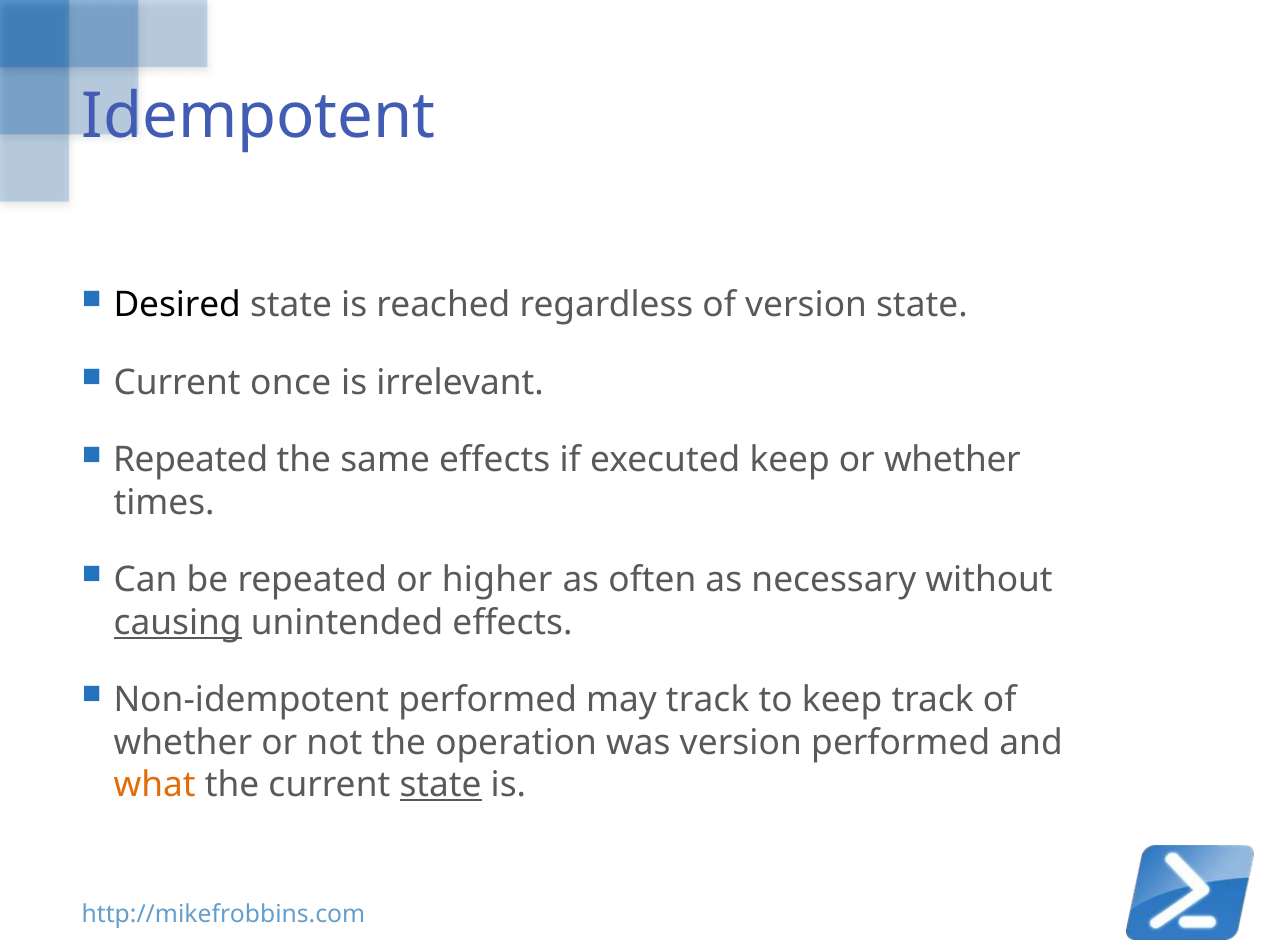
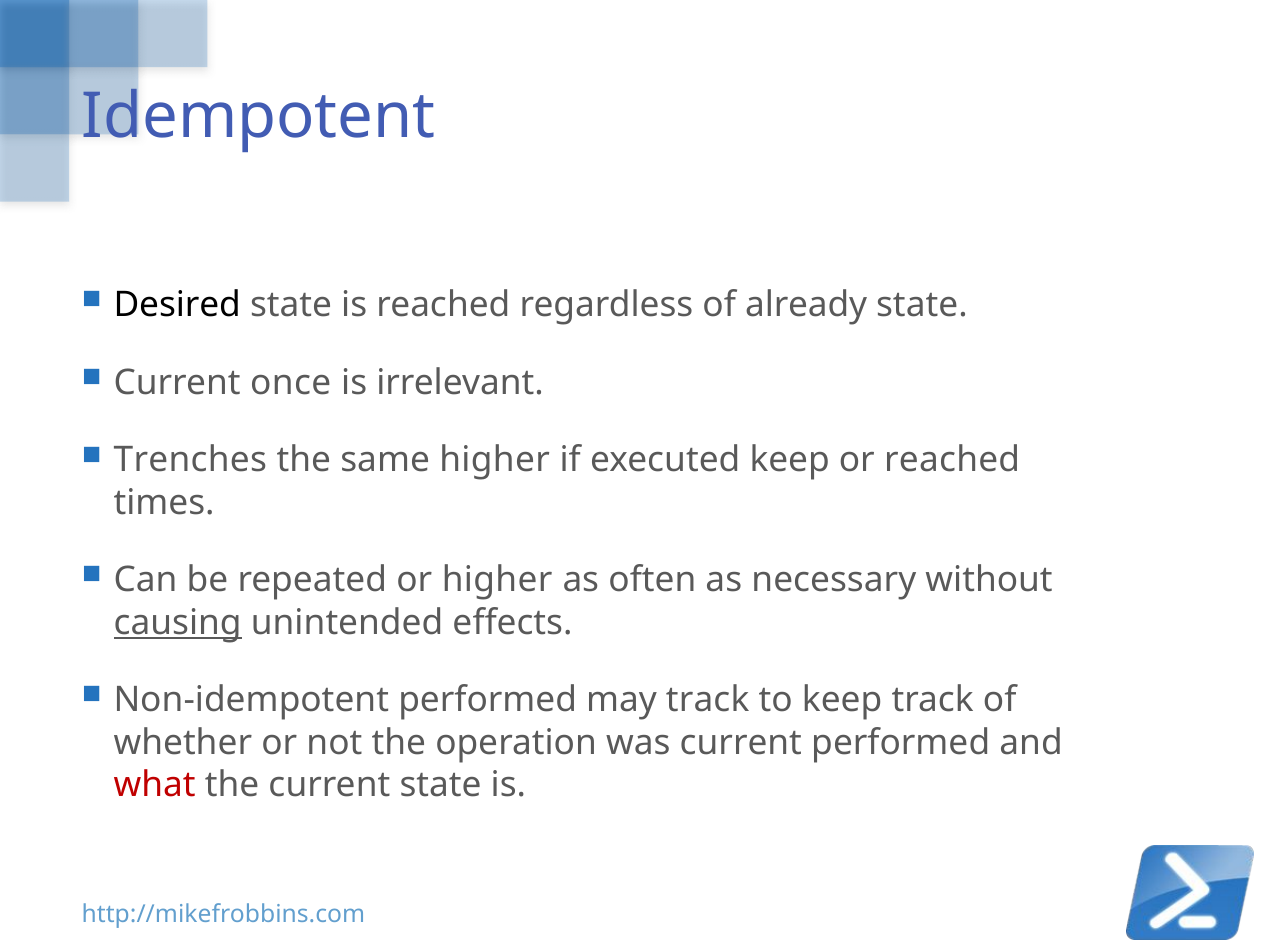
of version: version -> already (806, 305)
Repeated: Repeated -> Trenches (190, 460)
same effects: effects -> higher (495, 460)
or whether: whether -> reached (952, 460)
was version: version -> current (741, 742)
what colour: orange -> red (155, 785)
state underline: present -> none (441, 785)
